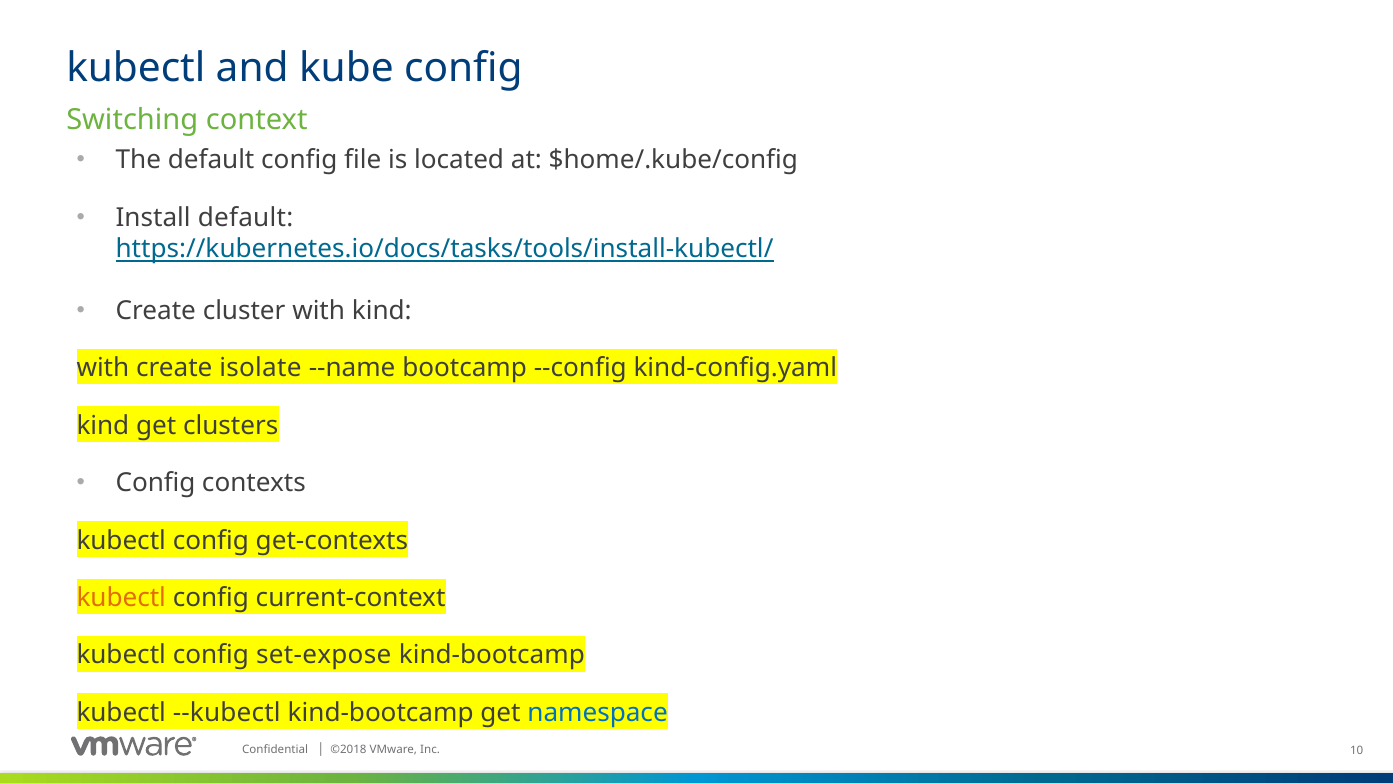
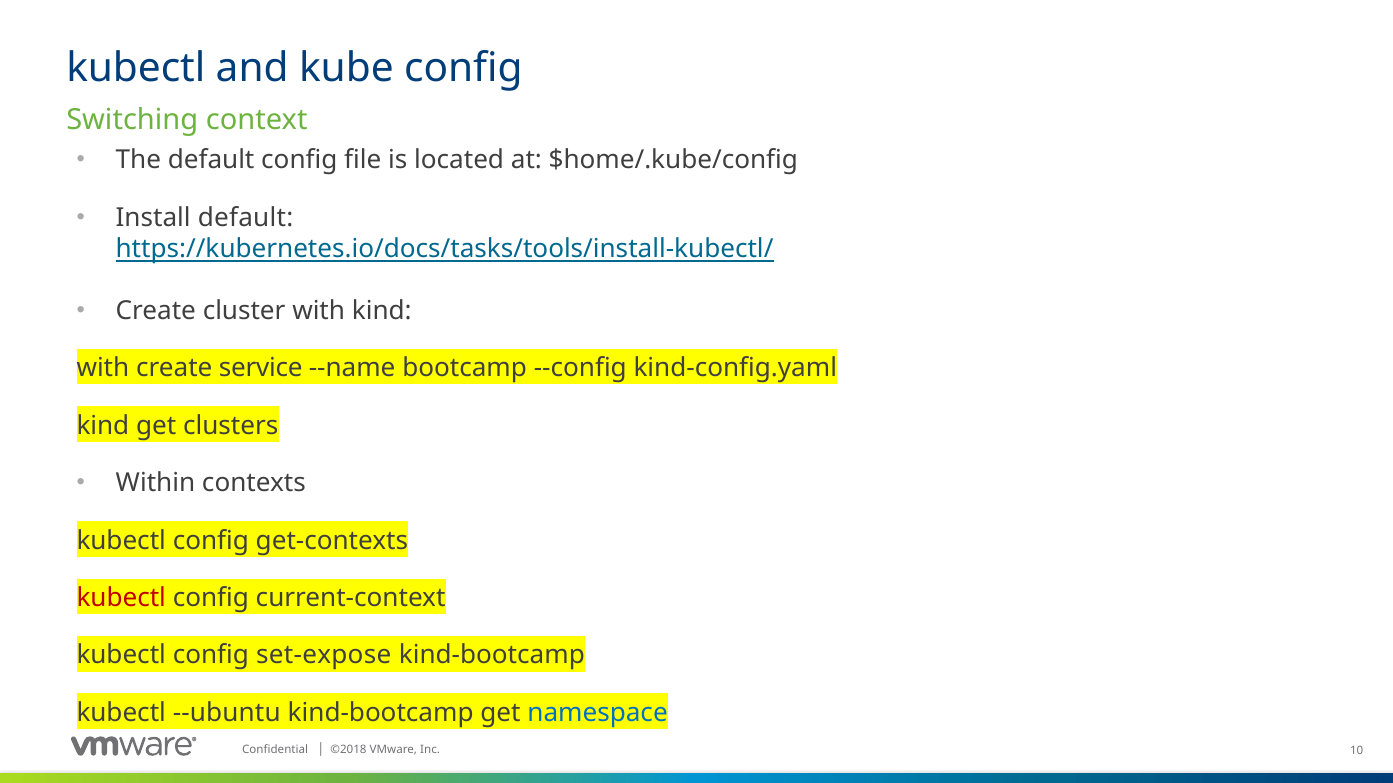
isolate: isolate -> service (261, 368)
Config: Config -> Within (155, 483)
kubectl colour: orange -> red (121, 598)
--kubectl: --kubectl -> --ubuntu (227, 713)
